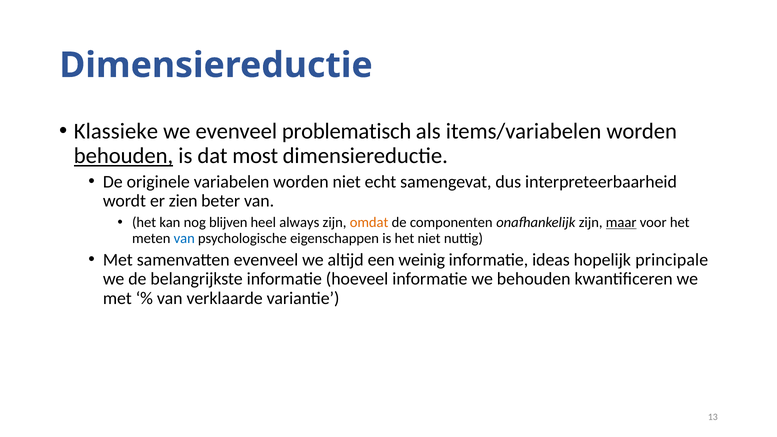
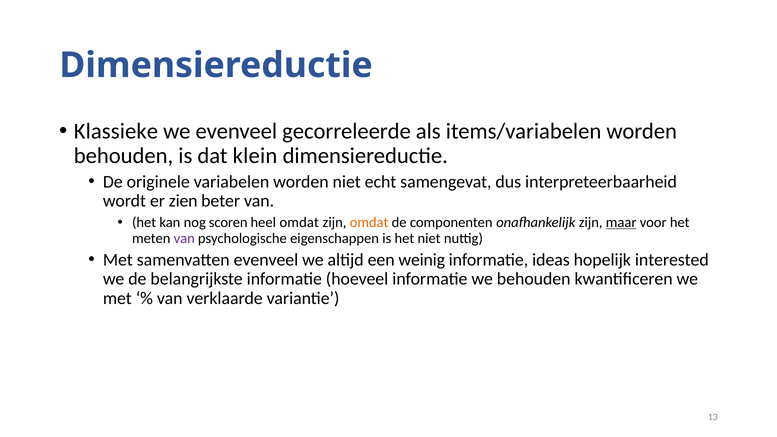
problematisch: problematisch -> gecorreleerde (347, 131)
behouden underline: present -> none (124, 156)
most: most -> klein (255, 156)
blijven: blijven -> scoren (228, 223)
heel always: always -> omdat (299, 223)
van colour: blue -> purple (184, 238)
principale: principale -> interested (672, 260)
